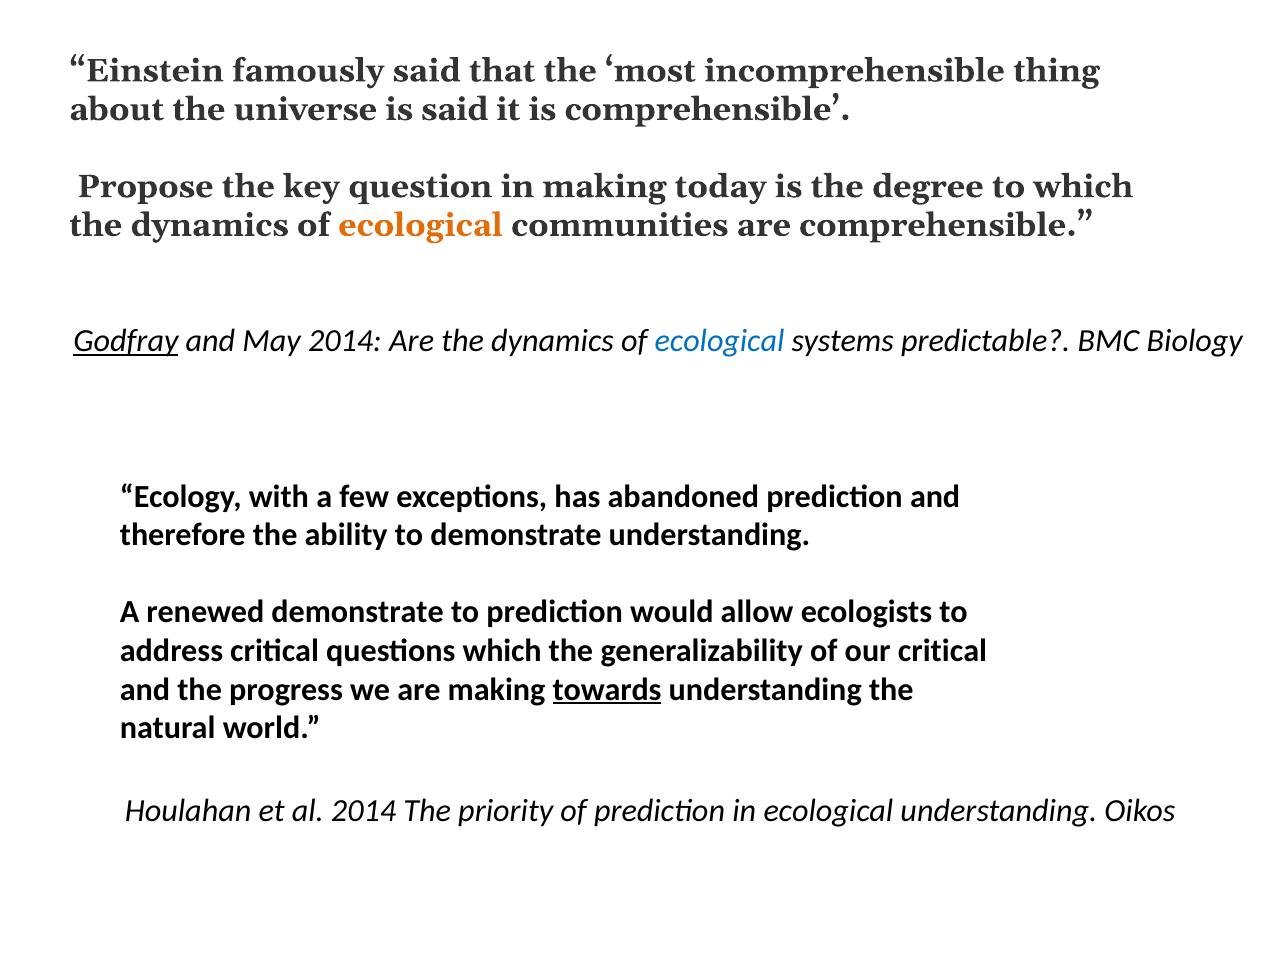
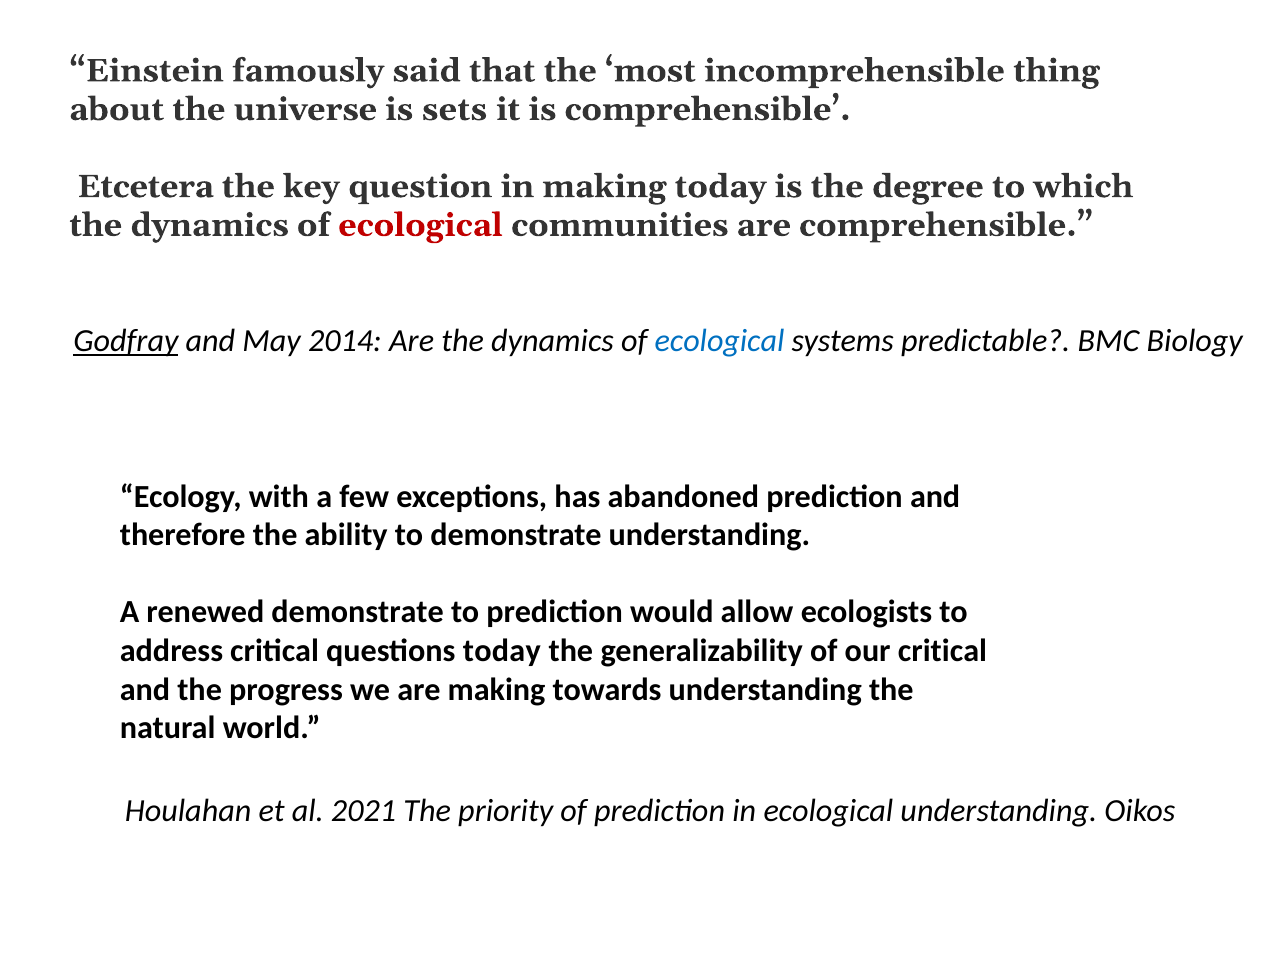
is said: said -> sets (454, 109)
Propose: Propose -> Etcetera (146, 187)
ecological colour: orange -> red (421, 225)
questions which: which -> today (502, 651)
towards underline: present -> none (607, 690)
al 2014: 2014 -> 2021 (364, 811)
